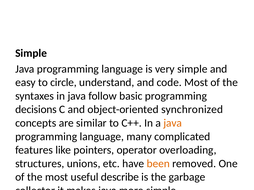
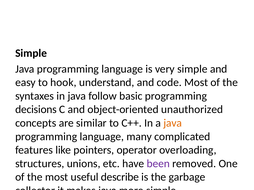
circle: circle -> hook (63, 83)
synchronized: synchronized -> unauthorized (192, 110)
been colour: orange -> purple (158, 164)
